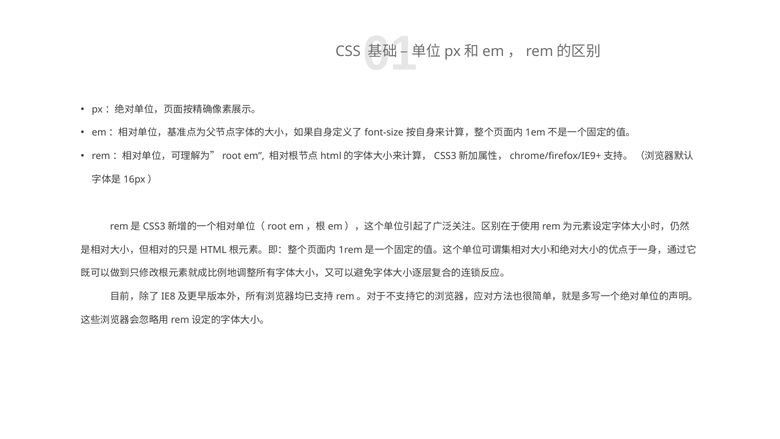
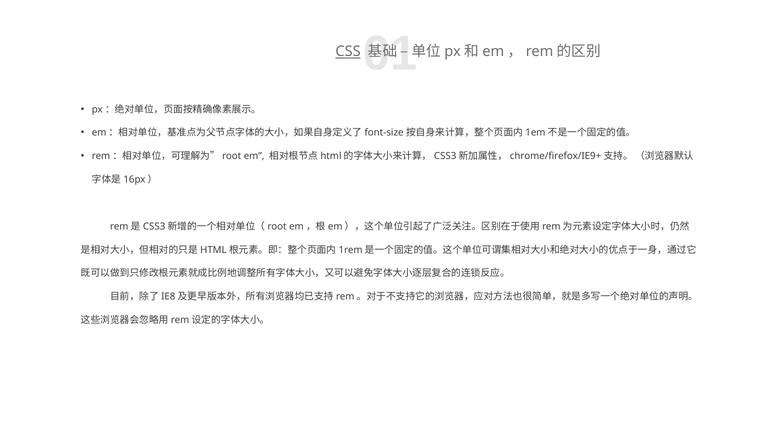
CSS underline: none -> present (348, 52)
